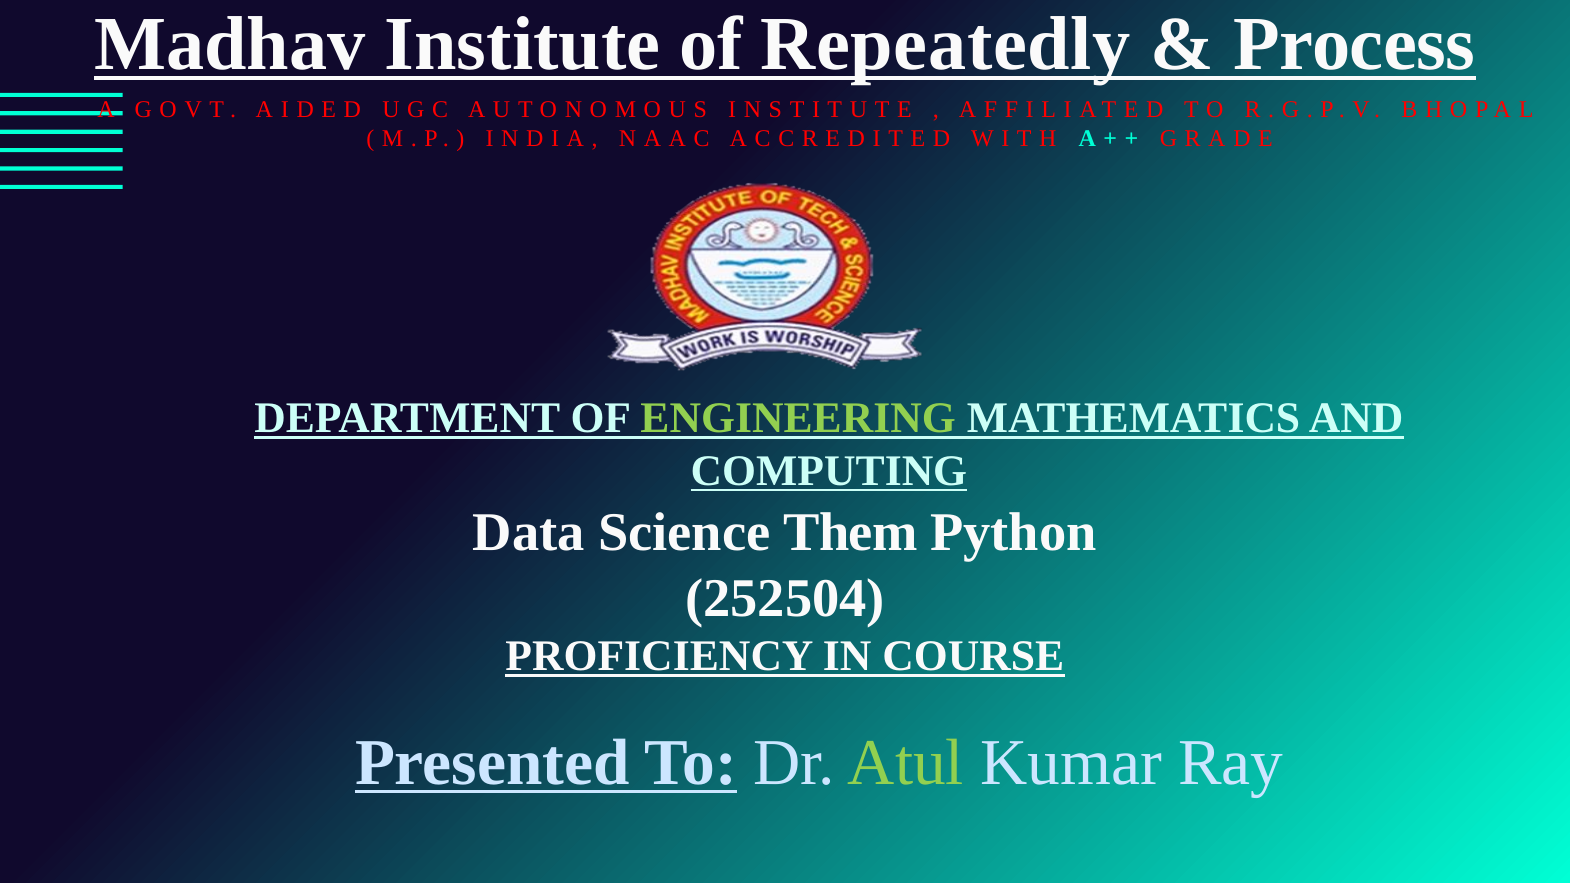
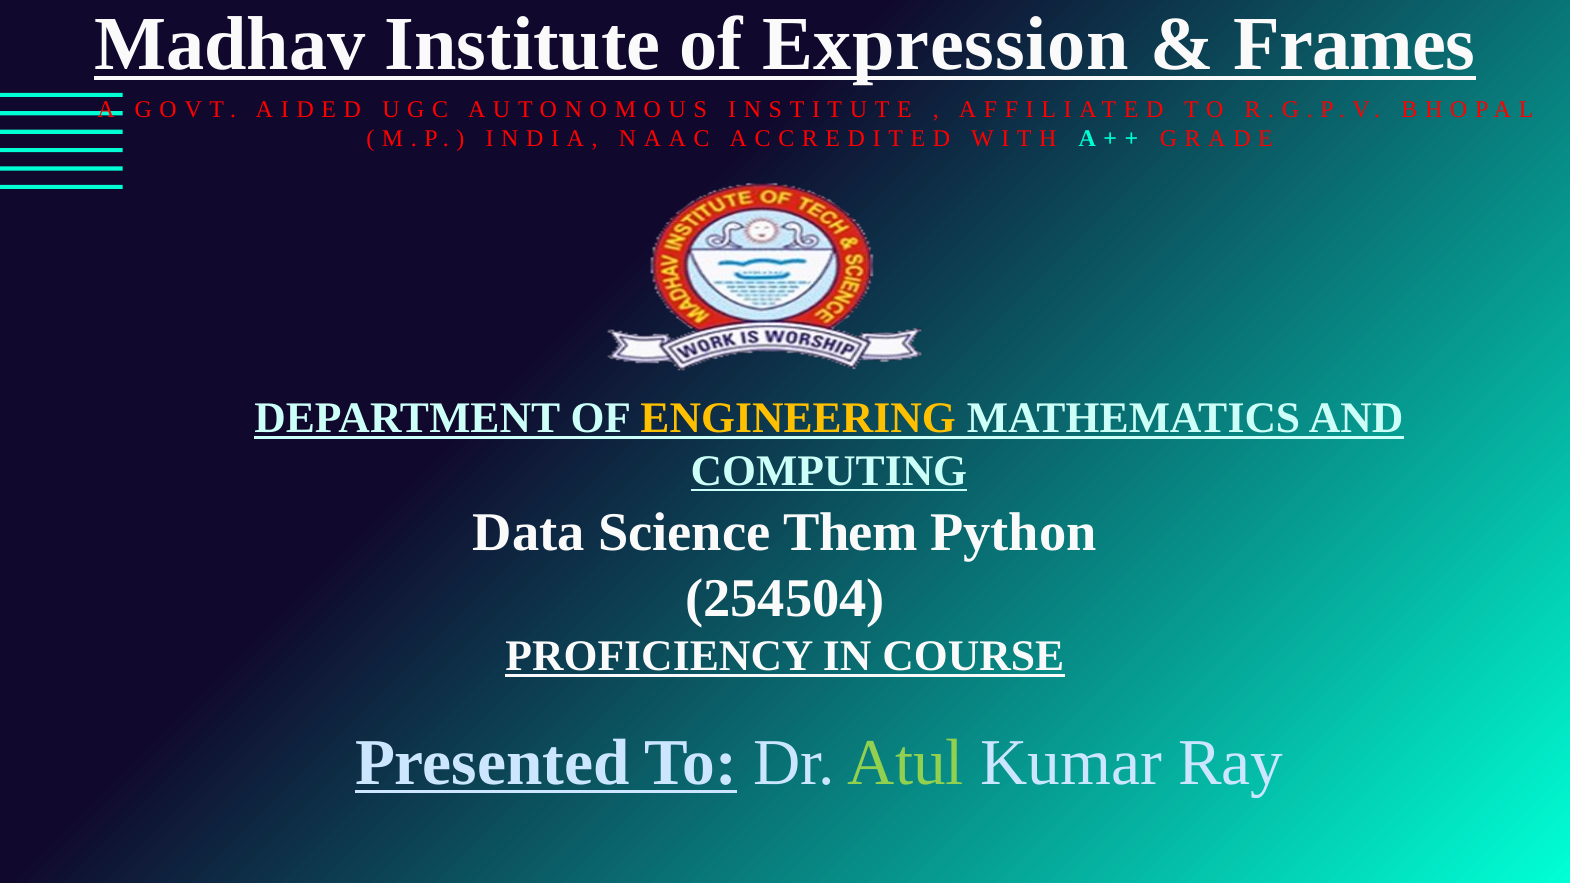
Repeatedly: Repeatedly -> Expression (946, 44)
Process: Process -> Frames (1354, 44)
ENGINEERING colour: light green -> yellow (798, 418)
252504: 252504 -> 254504 (785, 598)
